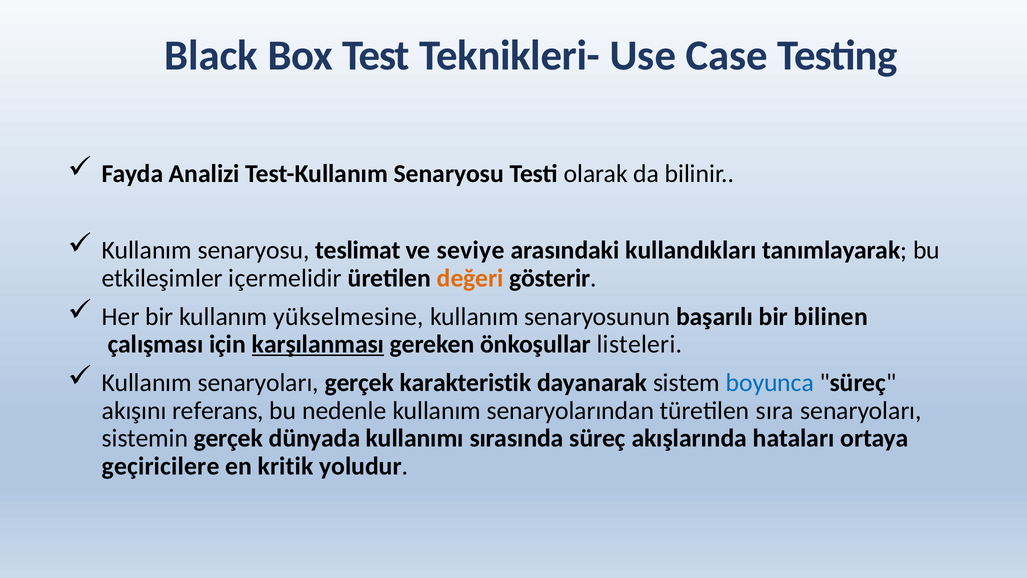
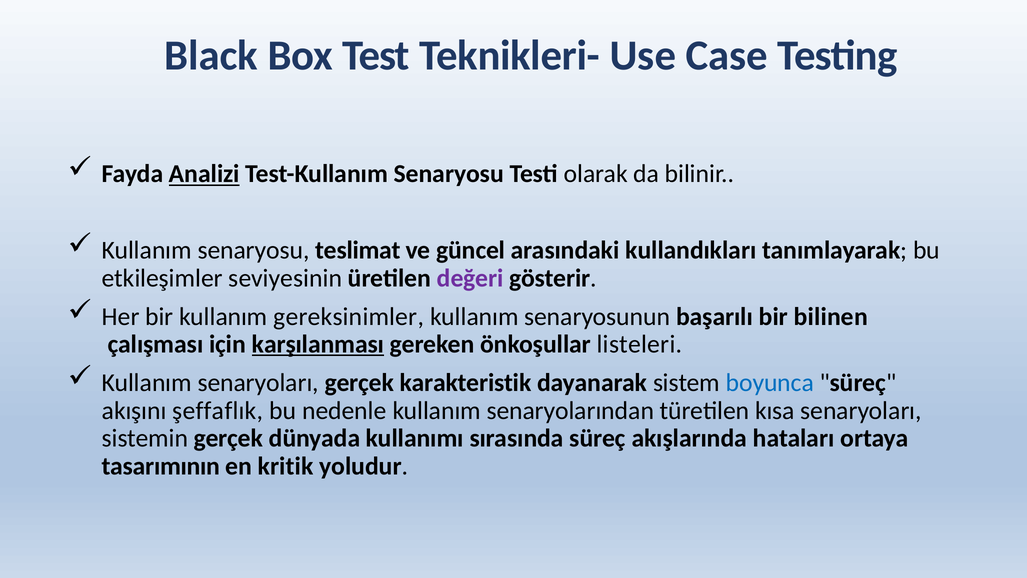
Analizi underline: none -> present (204, 174)
seviye: seviye -> güncel (471, 250)
içermelidir: içermelidir -> seviyesinin (285, 278)
değeri colour: orange -> purple (470, 278)
yükselmesine: yükselmesine -> gereksinimler (349, 317)
referans: referans -> şeffaflık (218, 410)
sıra: sıra -> kısa (775, 410)
geçiricilere: geçiricilere -> tasarımının (161, 466)
